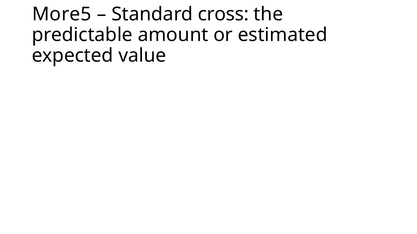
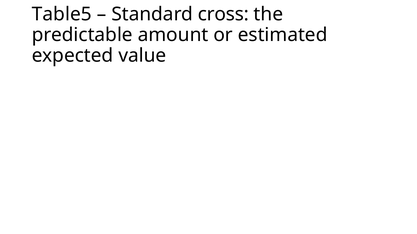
More5: More5 -> Table5 (62, 14)
